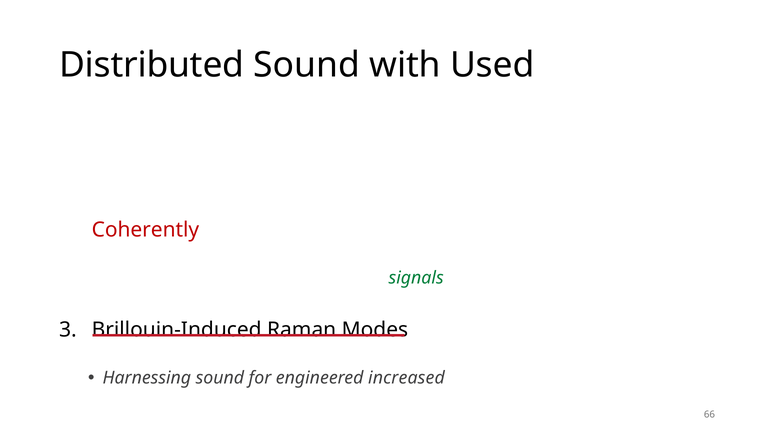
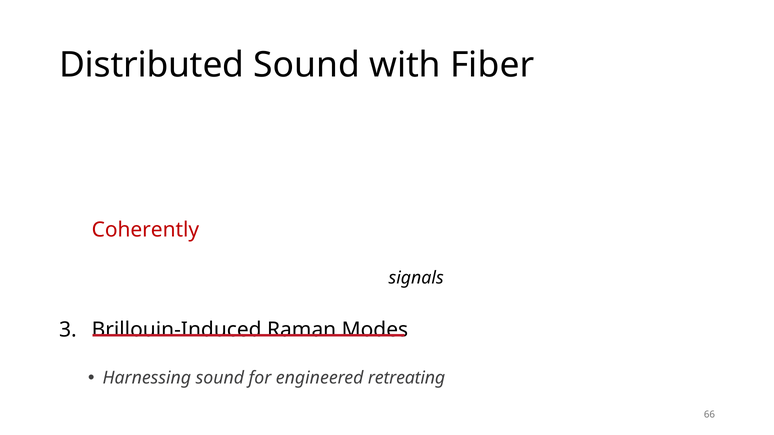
with Used: Used -> Fiber (492, 65)
signals colour: green -> black (416, 278)
increased: increased -> retreating (407, 378)
